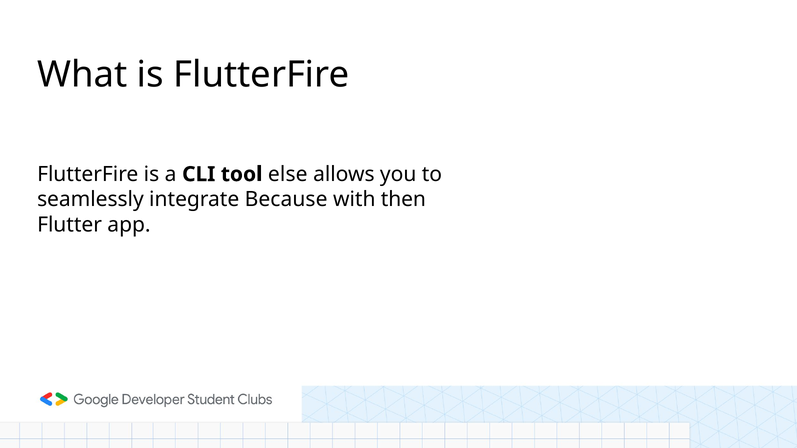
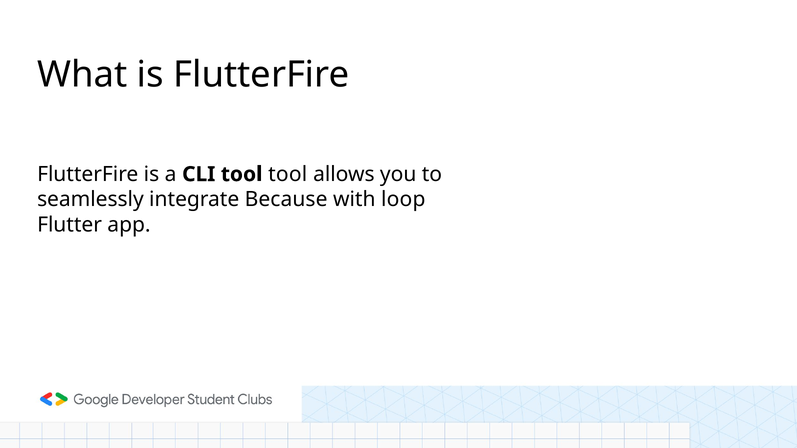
tool else: else -> tool (288, 174)
then: then -> loop (403, 200)
